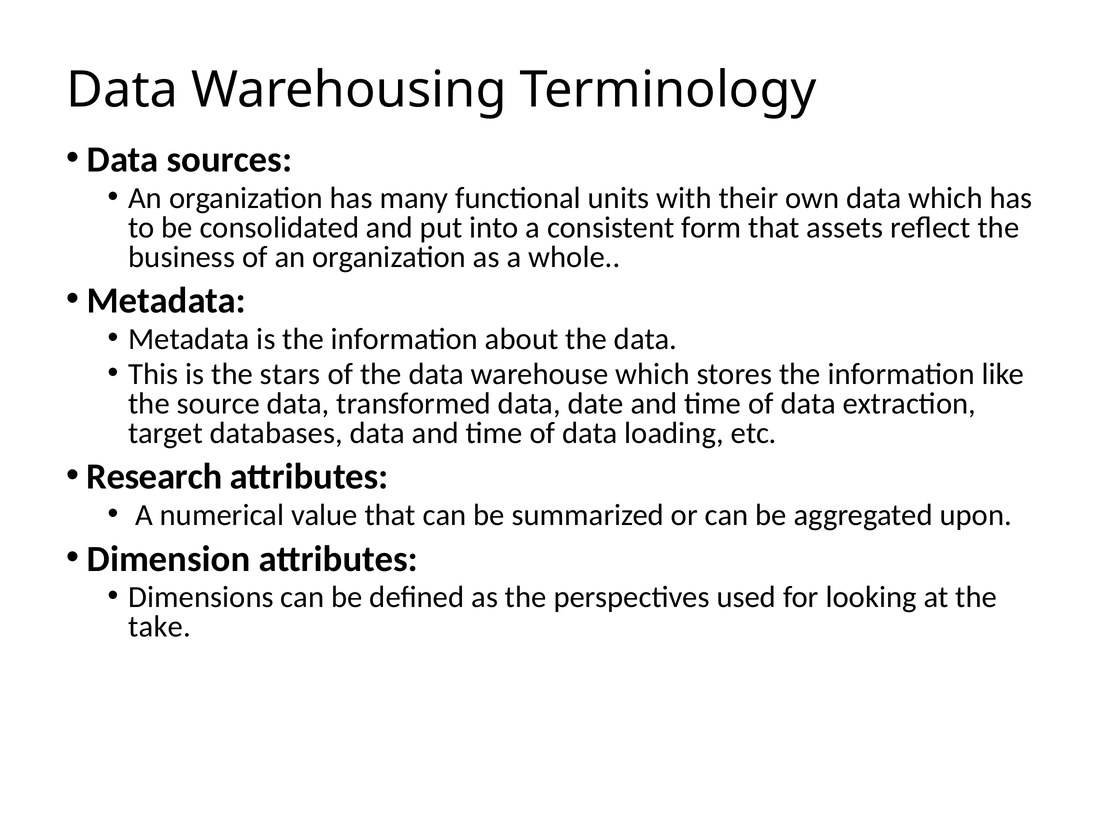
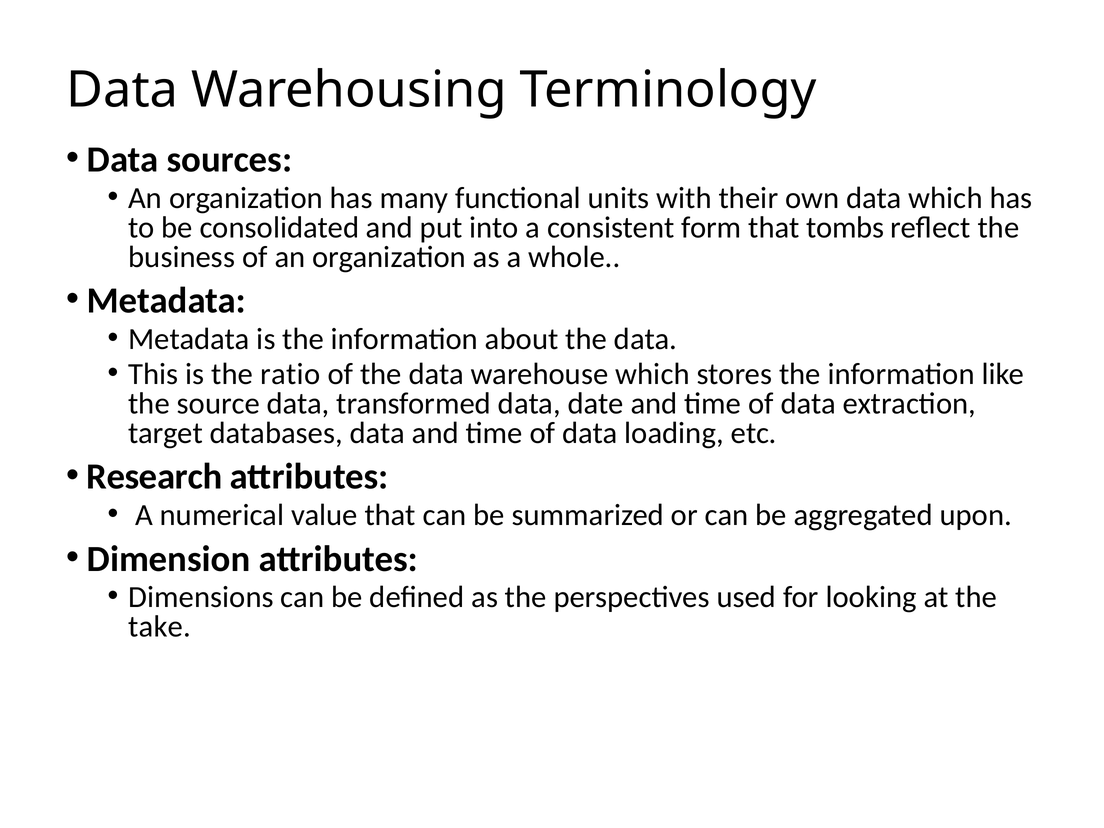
assets: assets -> tombs (845, 227)
stars: stars -> ratio (290, 374)
